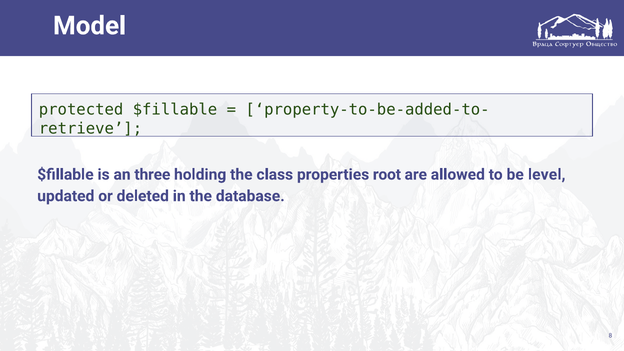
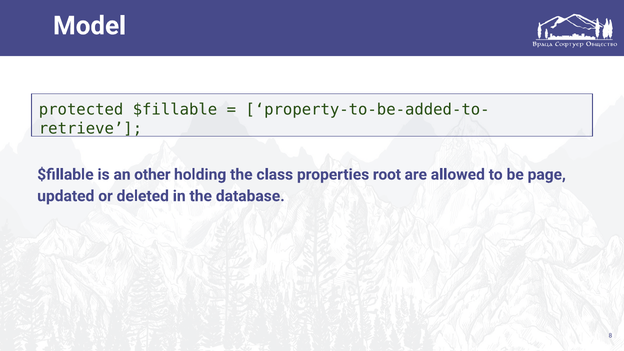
three: three -> other (152, 175)
level: level -> page (547, 175)
